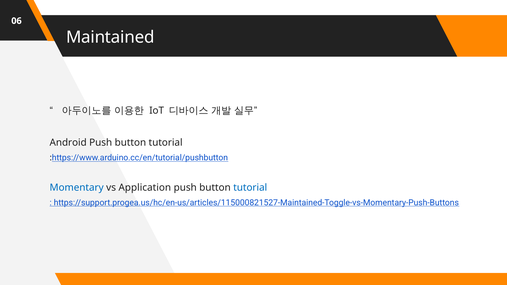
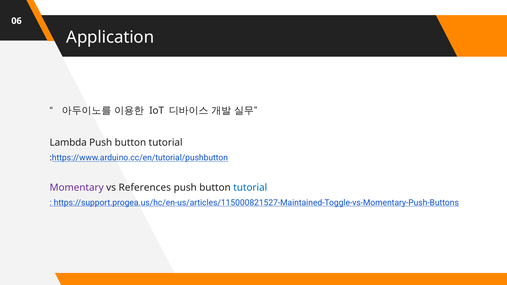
Maintained: Maintained -> Application (110, 37)
Android: Android -> Lambda (68, 143)
Momentary colour: blue -> purple (77, 188)
Application: Application -> References (145, 188)
